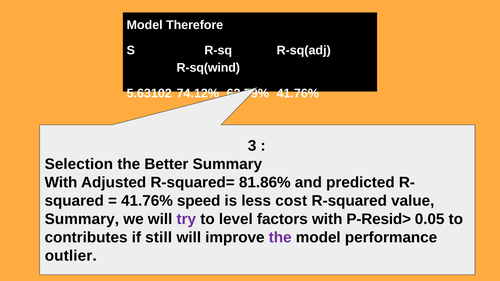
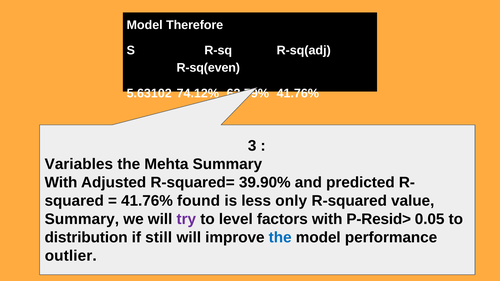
R-sq(wind: R-sq(wind -> R-sq(even (208, 68)
Selection: Selection -> Variables (79, 164)
Better: Better -> Mehta (166, 164)
81.86%: 81.86% -> 39.90% (265, 183)
speed: speed -> found (199, 201)
cost: cost -> only (291, 201)
contributes: contributes -> distribution (86, 238)
the colour: purple -> blue (280, 238)
